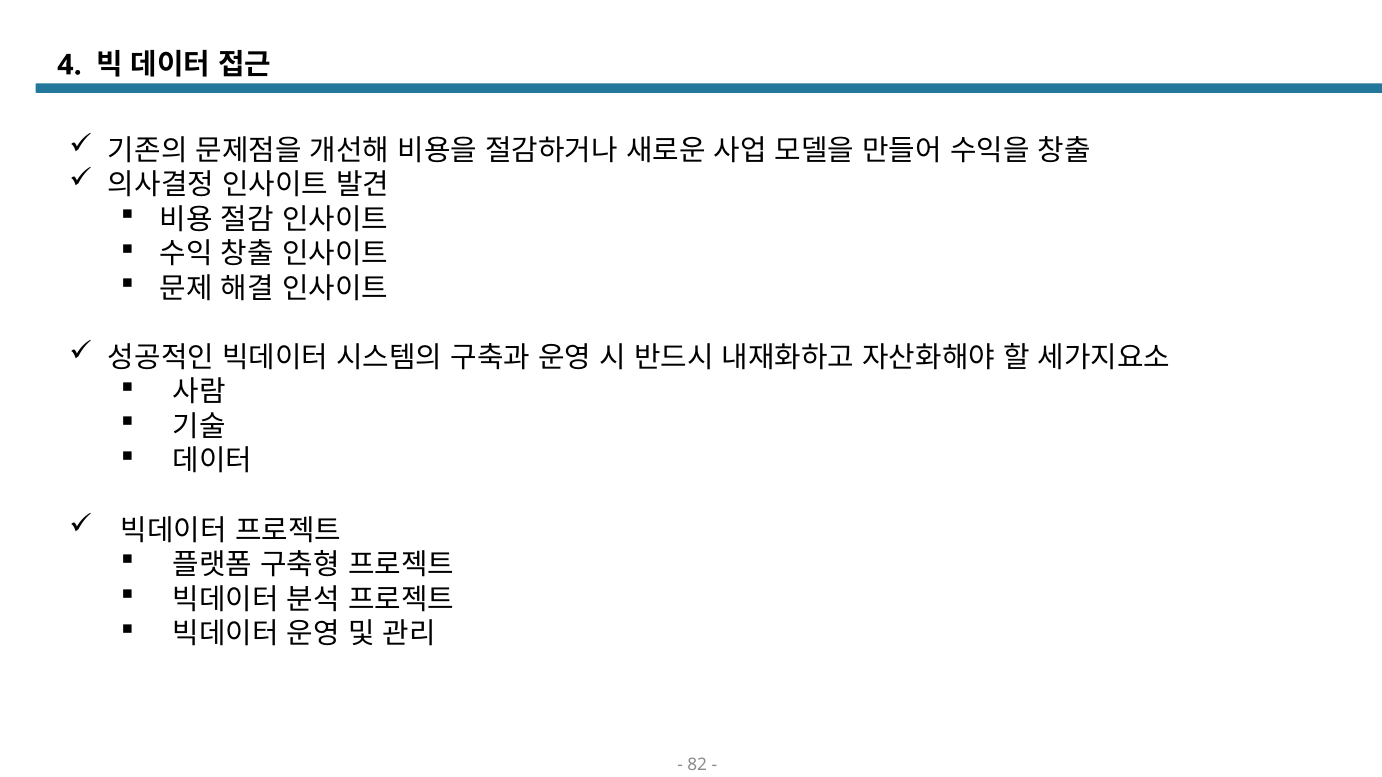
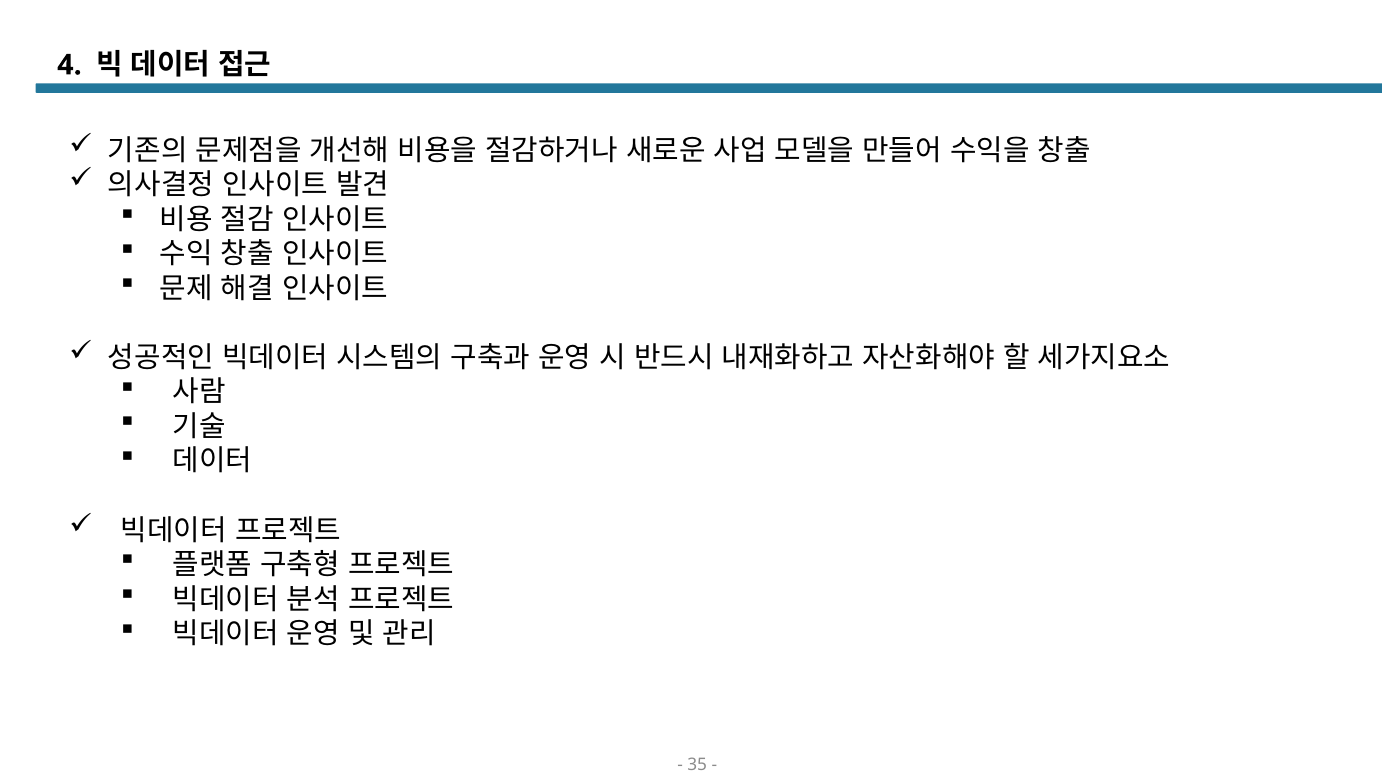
82: 82 -> 35 (697, 765)
